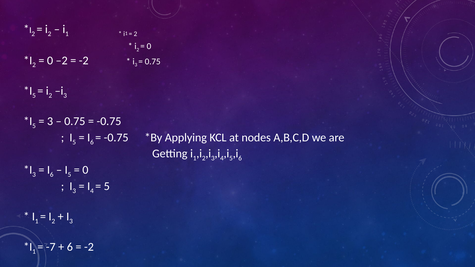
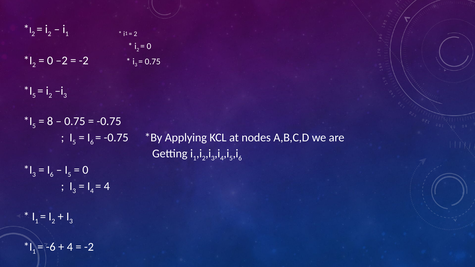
3: 3 -> 8 (50, 121)
5: 5 -> 4 (107, 186)
-7: -7 -> -6 (51, 247)
6: 6 -> 4 (70, 247)
